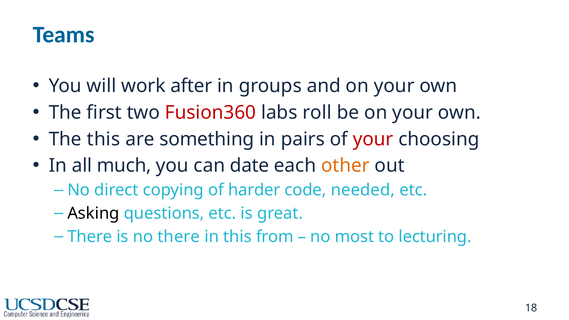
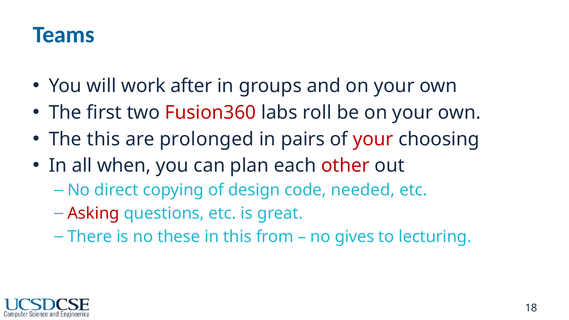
something: something -> prolonged (207, 139)
much: much -> when (124, 166)
date: date -> plan (249, 166)
other colour: orange -> red (345, 166)
harder: harder -> design (254, 190)
Asking colour: black -> red (93, 213)
no there: there -> these (179, 237)
most: most -> gives (355, 237)
